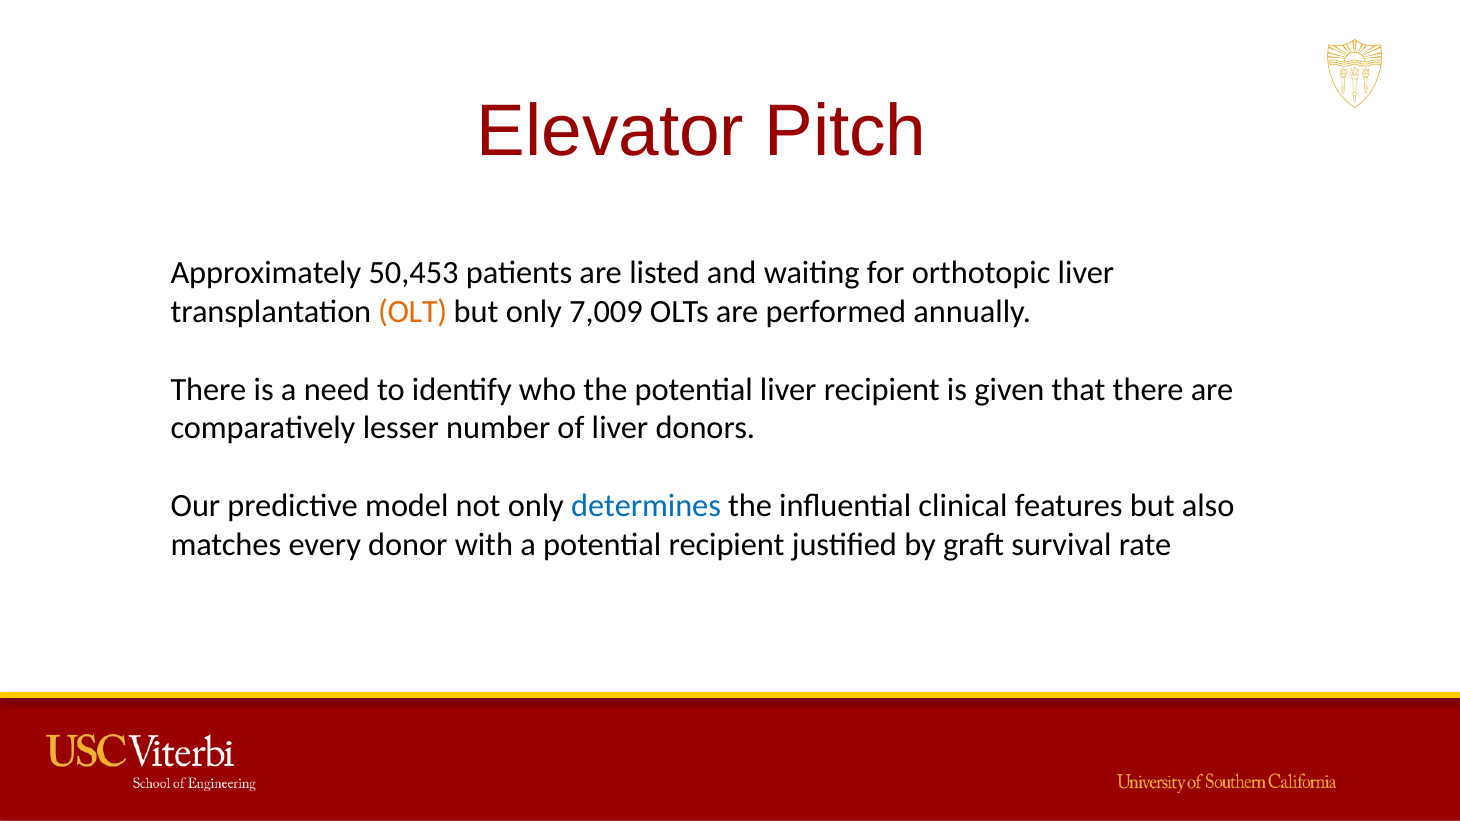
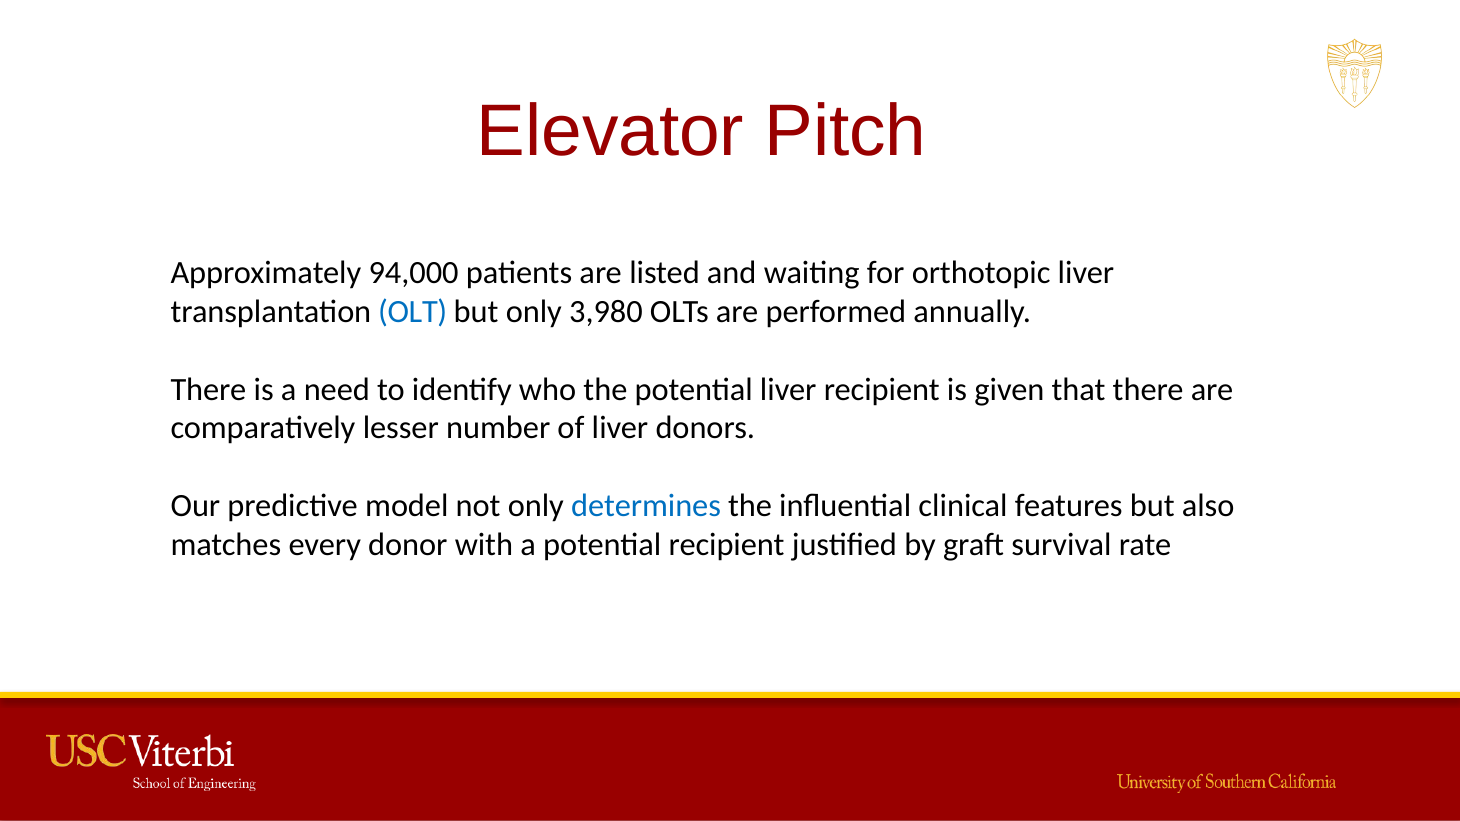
50,453: 50,453 -> 94,000 (414, 273)
OLT colour: orange -> blue (413, 312)
7,009: 7,009 -> 3,980 (606, 312)
